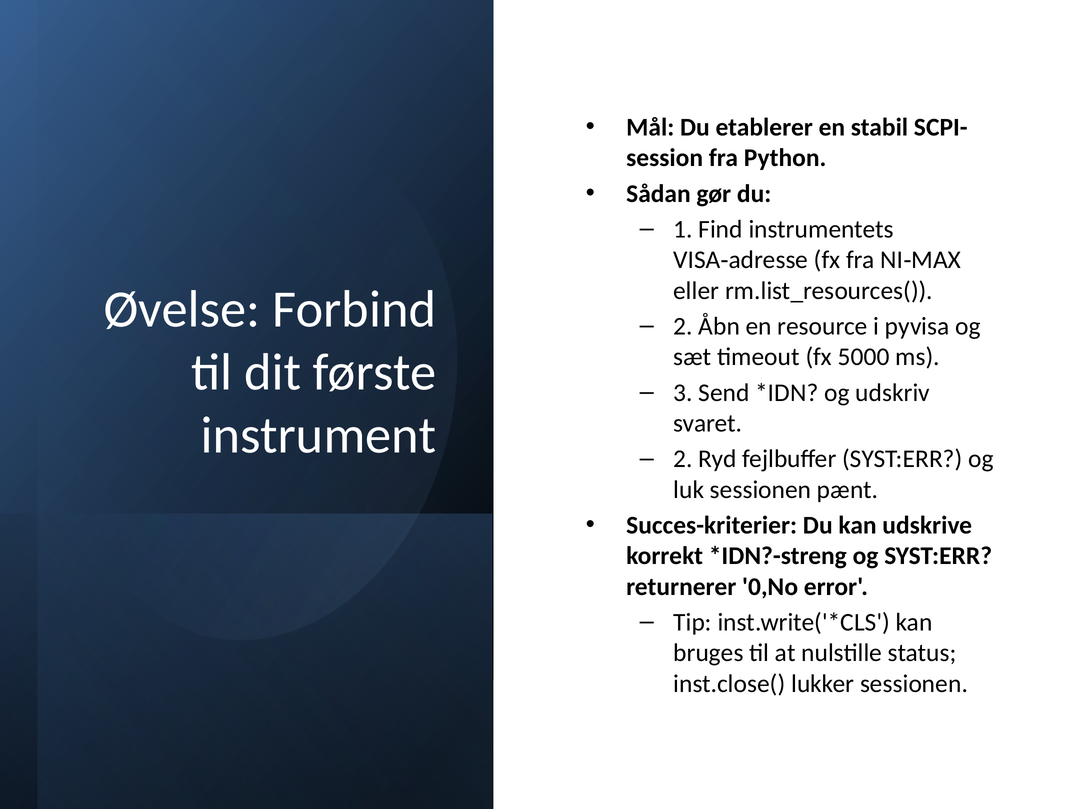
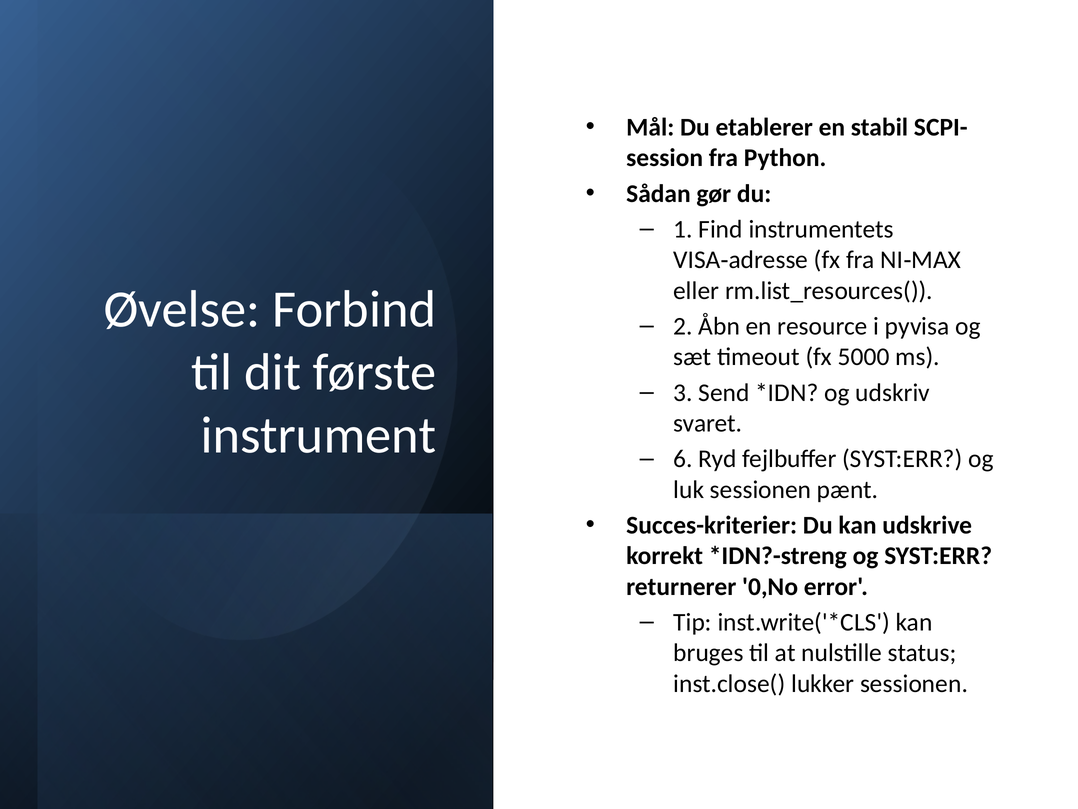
2: 2 -> 6 (683, 459)
